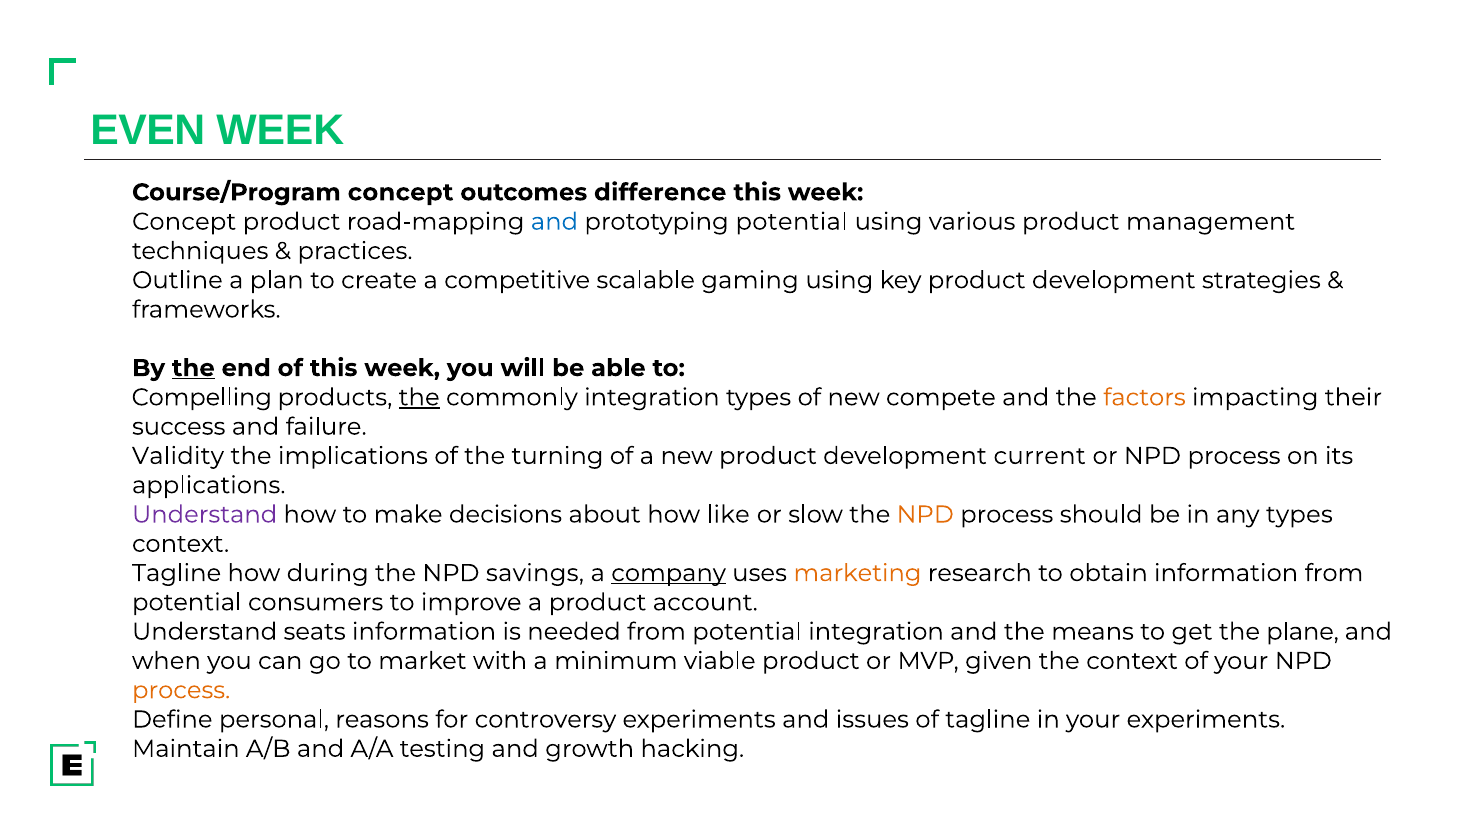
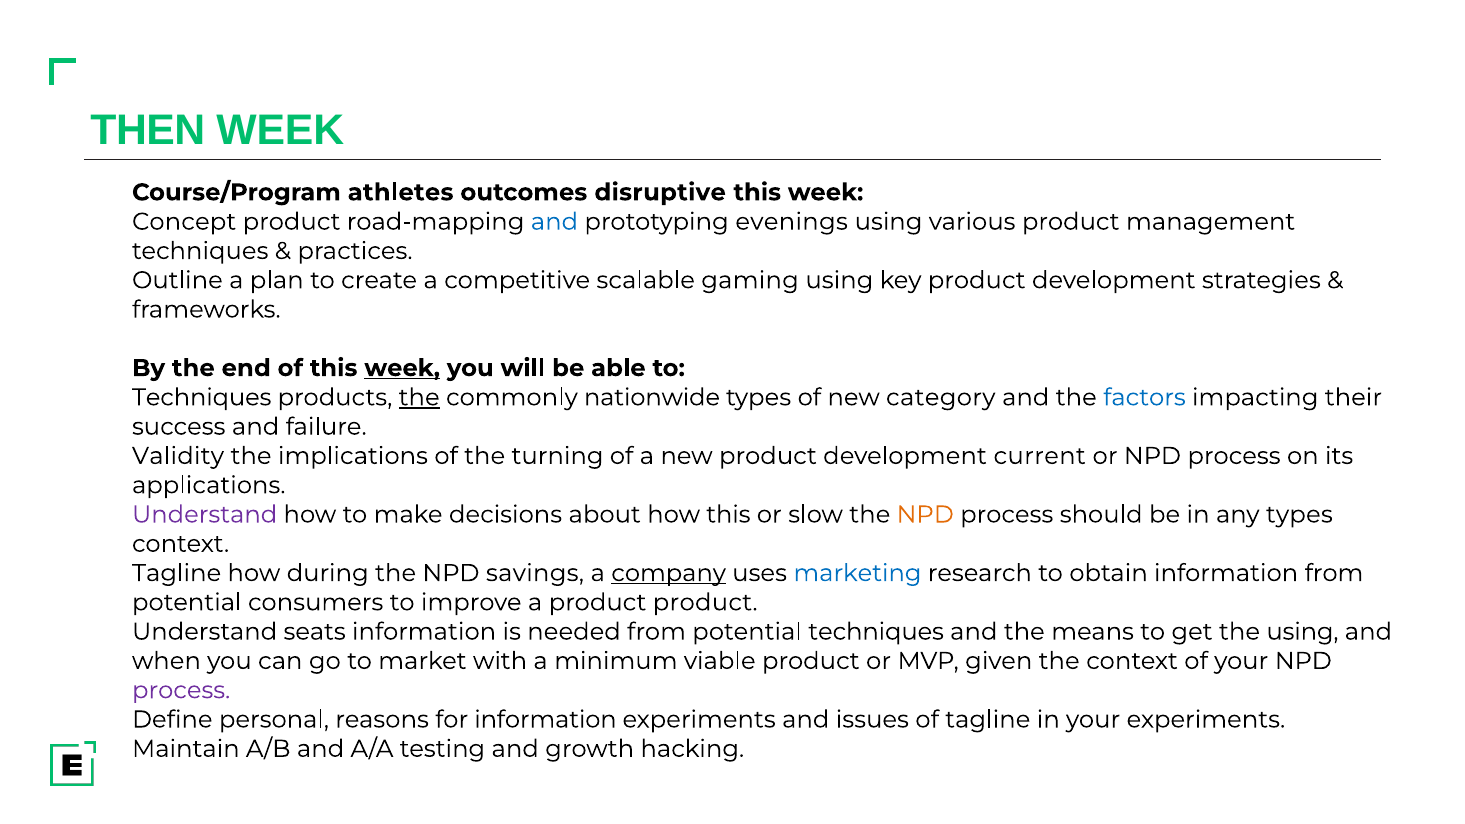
EVEN: EVEN -> THEN (148, 131)
Course/Program concept: concept -> athletes (401, 192)
difference: difference -> disruptive (660, 192)
prototyping potential: potential -> evenings (792, 222)
the underline: present -> none (193, 368)
week underline: none -> present (402, 368)
Compelling: Compelling -> Techniques (202, 397)
commonly integration: integration -> nationwide (652, 397)
compete: compete -> category (941, 397)
factors colour: orange -> blue (1144, 397)
how like: like -> this (728, 515)
marketing colour: orange -> blue (857, 573)
product account: account -> product (705, 602)
potential integration: integration -> techniques (876, 632)
the plane: plane -> using (1302, 632)
process colour: orange -> purple (181, 690)
for controversy: controversy -> information (545, 720)
